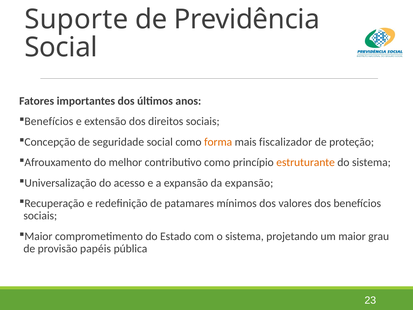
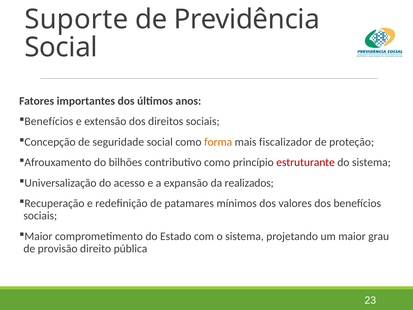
melhor: melhor -> bilhões (125, 162)
estruturante colour: orange -> red (306, 162)
da expansão: expansão -> realizados (249, 183)
papéis: papéis -> direito (96, 248)
